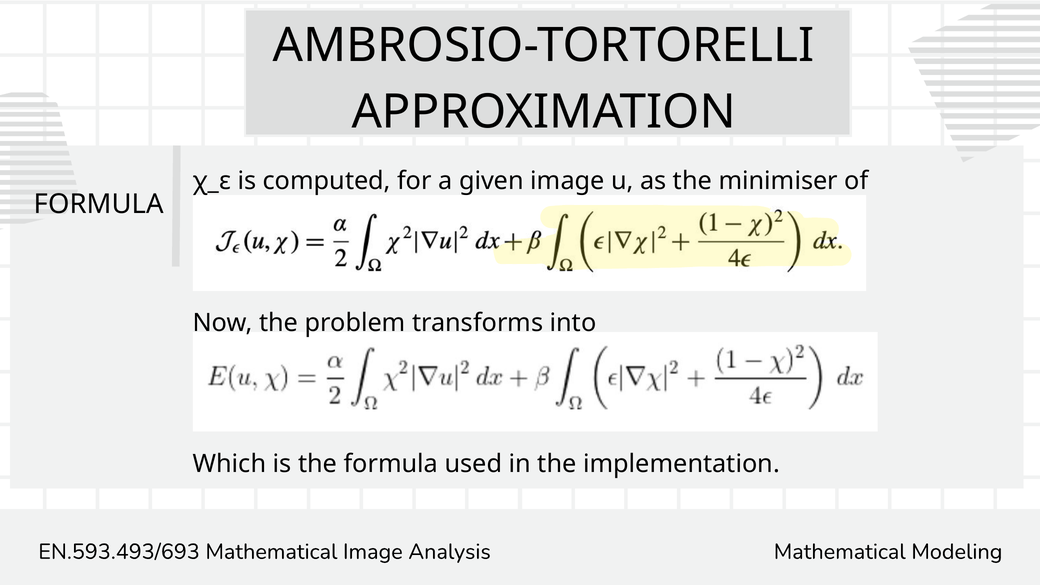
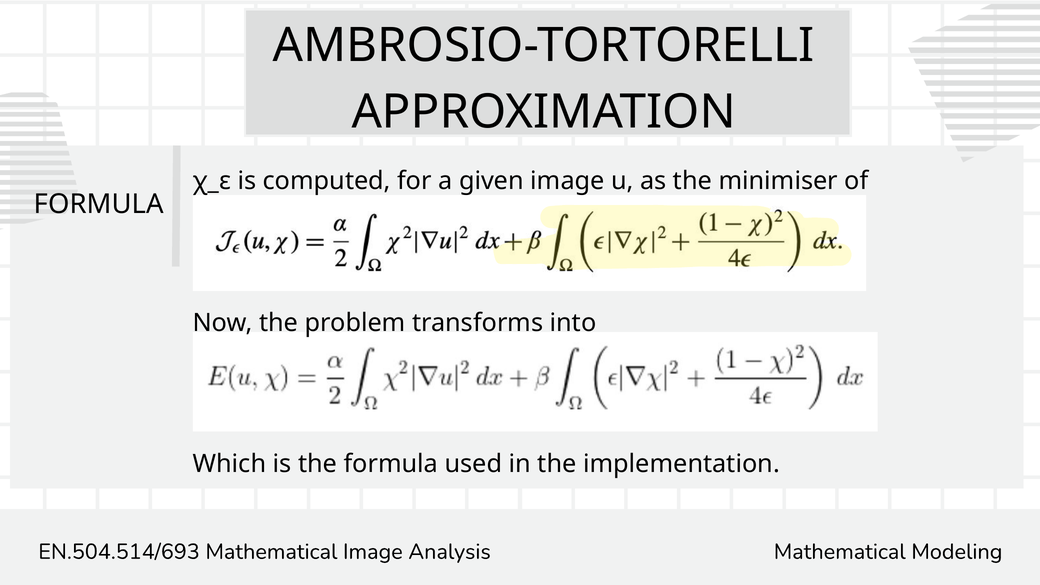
EN.593.493/693: EN.593.493/693 -> EN.504.514/693 (119, 552)
